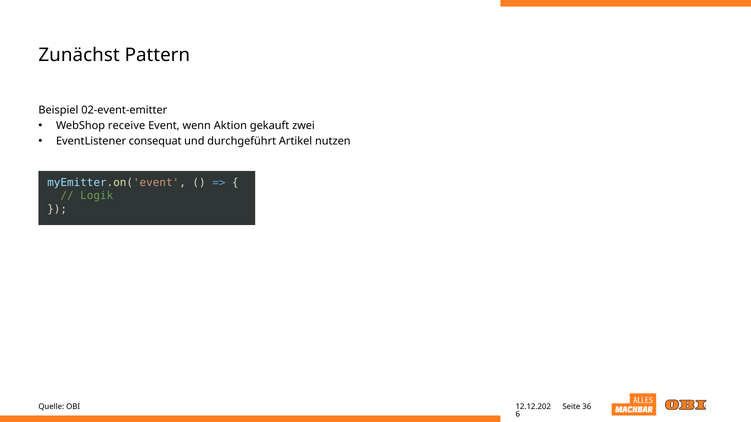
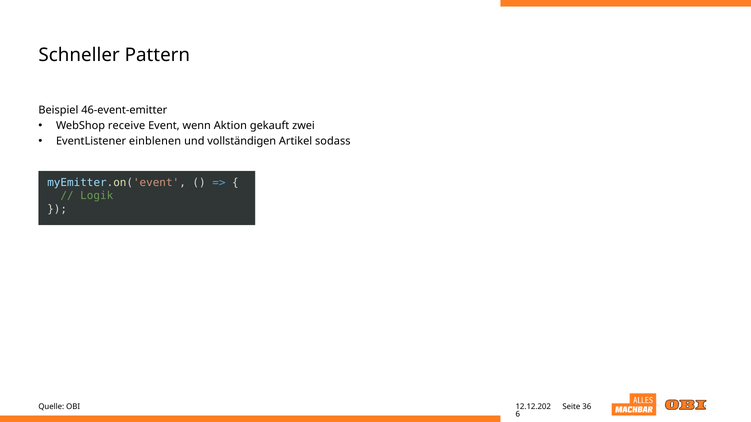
Zunächst: Zunächst -> Schneller (79, 55)
02-event-emitter: 02-event-emitter -> 46-event-emitter (124, 110)
consequat: consequat -> einblenen (155, 141)
durchgeführt: durchgeführt -> vollständigen (242, 141)
nutzen: nutzen -> sodass (333, 141)
